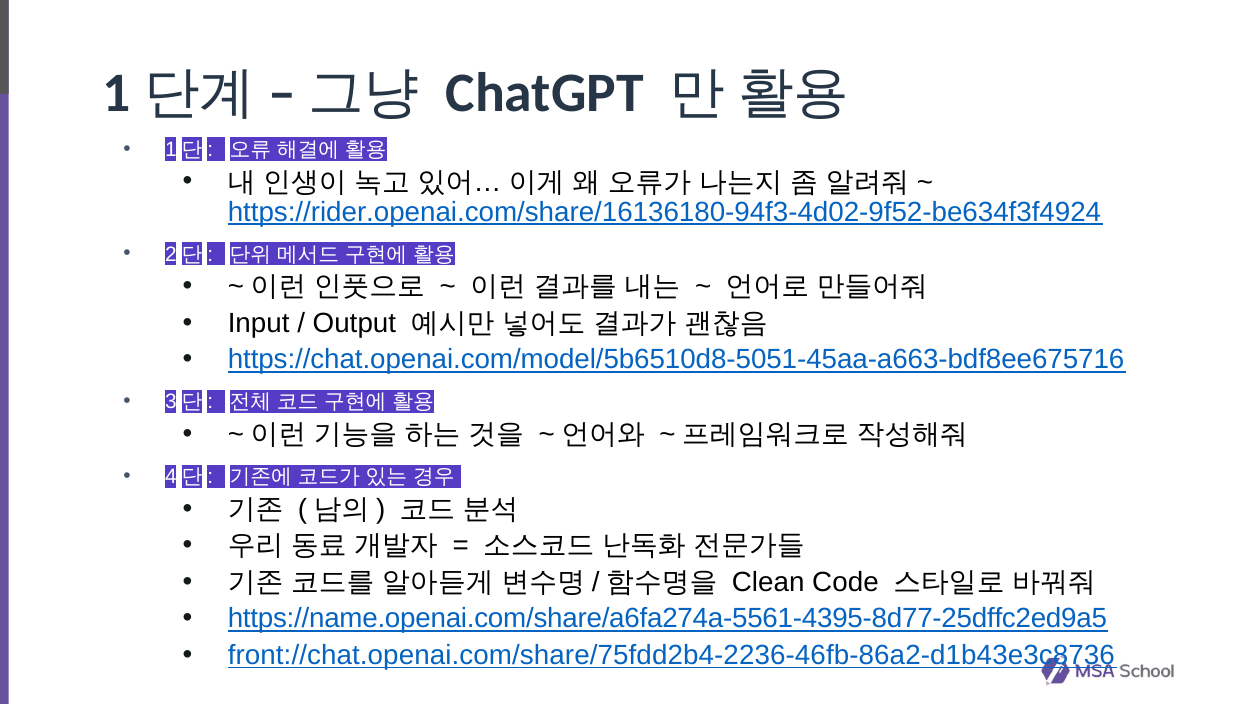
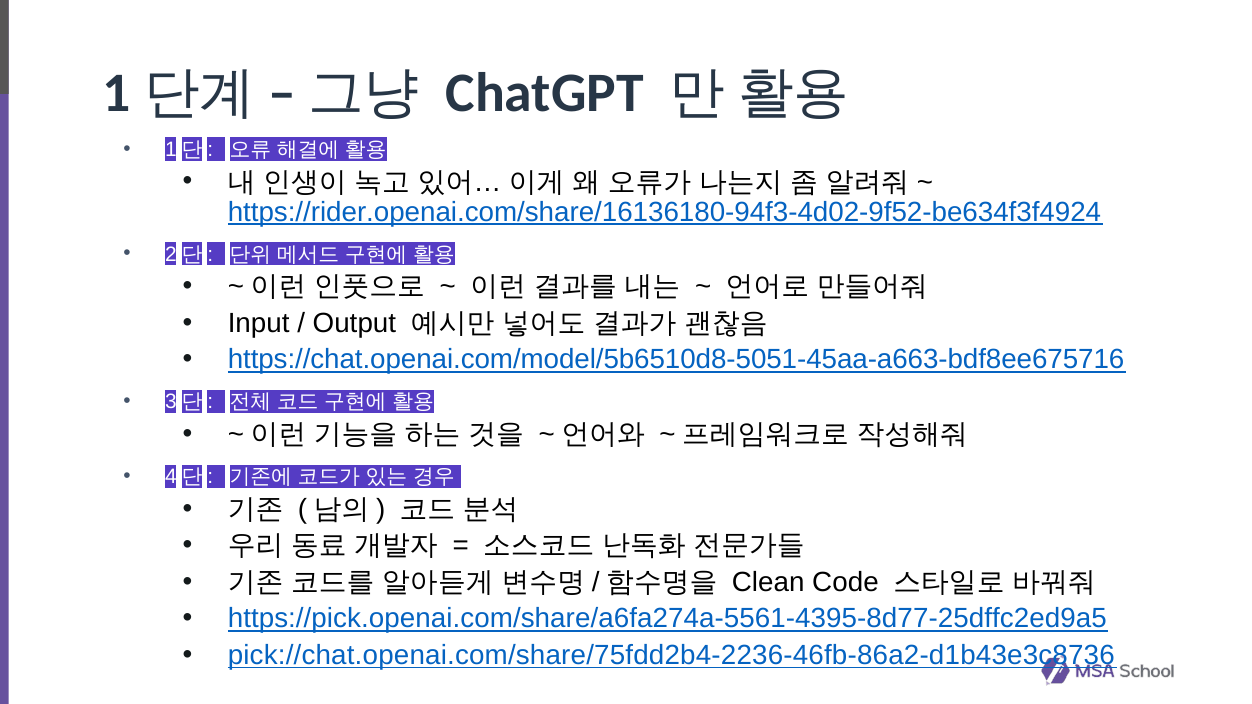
https://name.openai.com/share/a6fa274a-5561-4395-8d77-25dffc2ed9a5: https://name.openai.com/share/a6fa274a-5561-4395-8d77-25dffc2ed9a5 -> https://pick.openai.com/share/a6fa274a-5561-4395-8d77-25dffc2ed9a5 (667, 619)
front://chat.openai.com/share/75fdd2b4-2236-46fb-86a2-d1b43e3c8736: front://chat.openai.com/share/75fdd2b4-2236-46fb-86a2-d1b43e3c8736 -> pick://chat.openai.com/share/75fdd2b4-2236-46fb-86a2-d1b43e3c8736 (671, 656)
